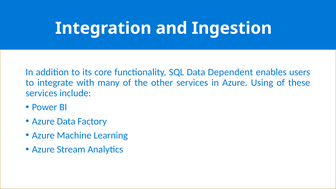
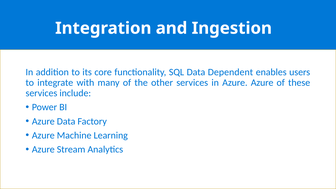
Azure Using: Using -> Azure (262, 83)
